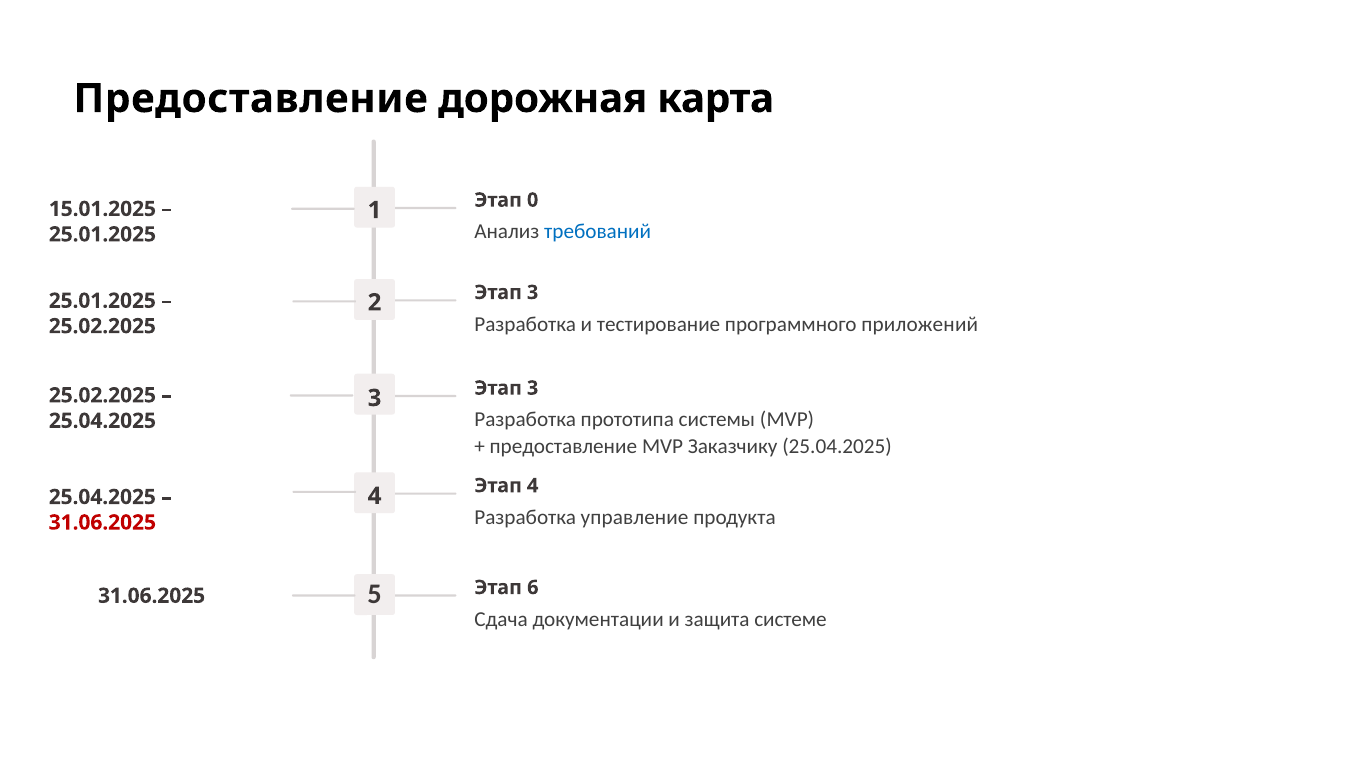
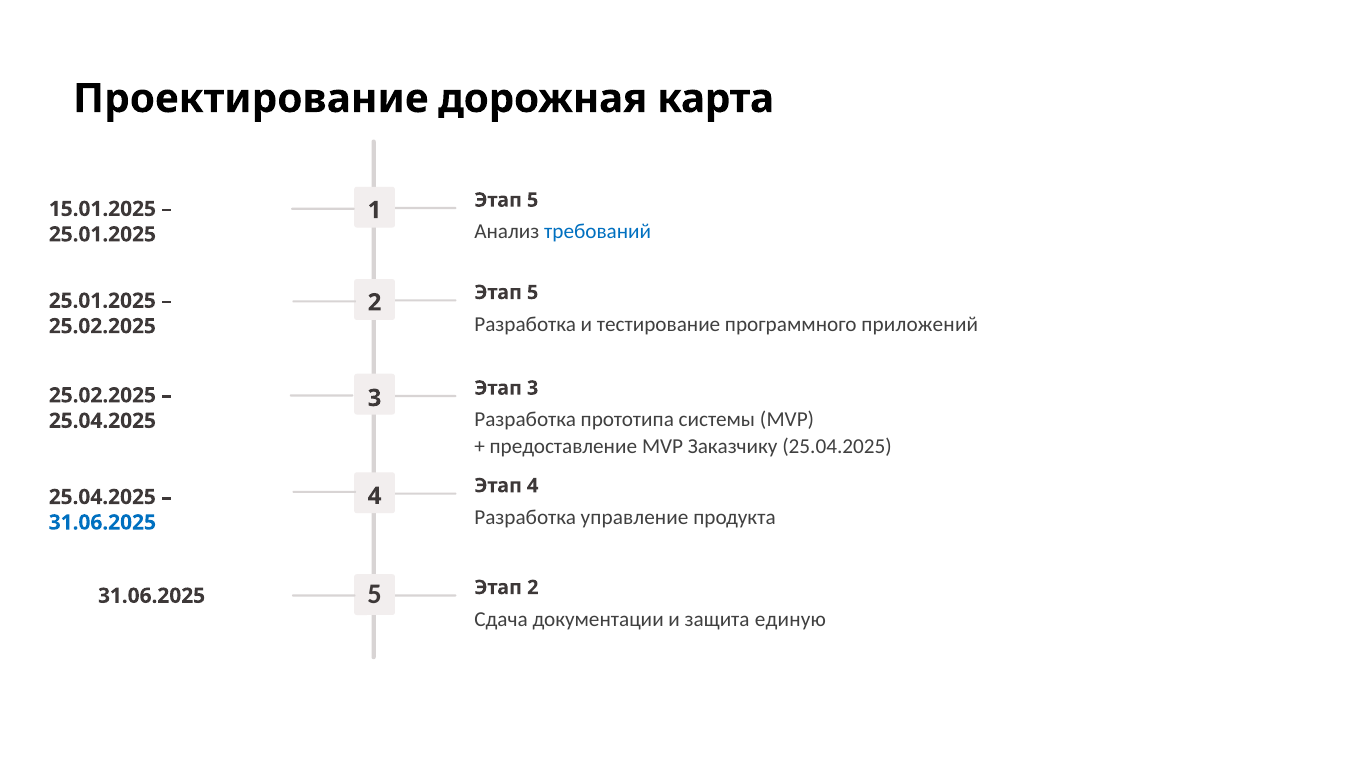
Предоставление: Предоставление -> Проектирование (251, 99)
1 Этап 0: 0 -> 5 (533, 200)
2 Этап 3: 3 -> 5 (533, 293)
31.06.2025 colour: red -> blue (102, 523)
Этап 6: 6 -> 2 (533, 588)
системе: системе -> единую (790, 620)
